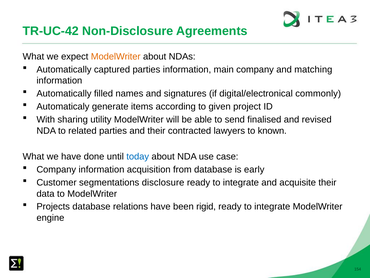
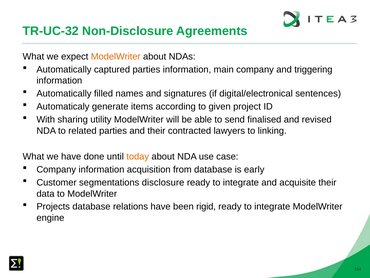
TR-UC-42: TR-UC-42 -> TR-UC-32 (51, 31)
matching: matching -> triggering (313, 69)
commonly: commonly -> sentences (318, 93)
known: known -> linking (272, 130)
today colour: blue -> orange (138, 156)
